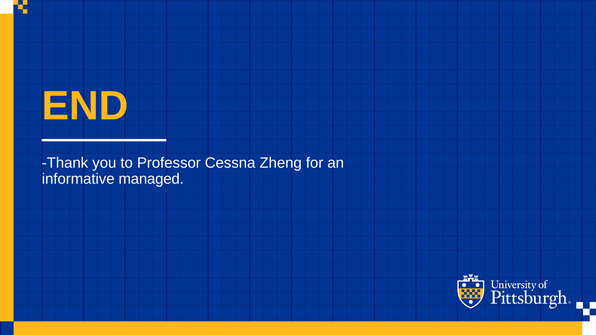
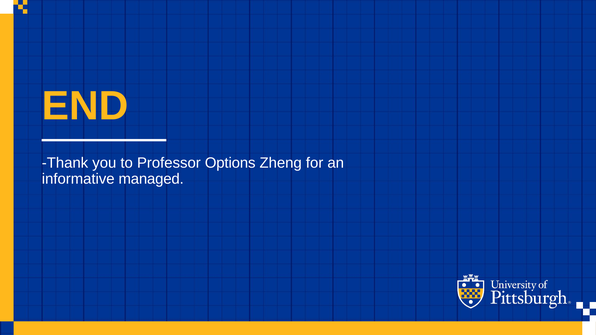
Cessna: Cessna -> Options (230, 163)
